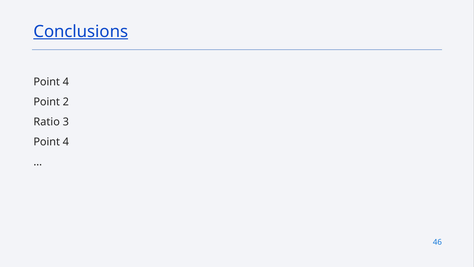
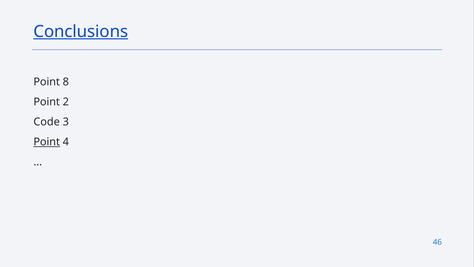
4: 4 -> 8 (66, 82)
Ratio: Ratio -> Code (47, 122)
Point underline: none -> present (47, 142)
